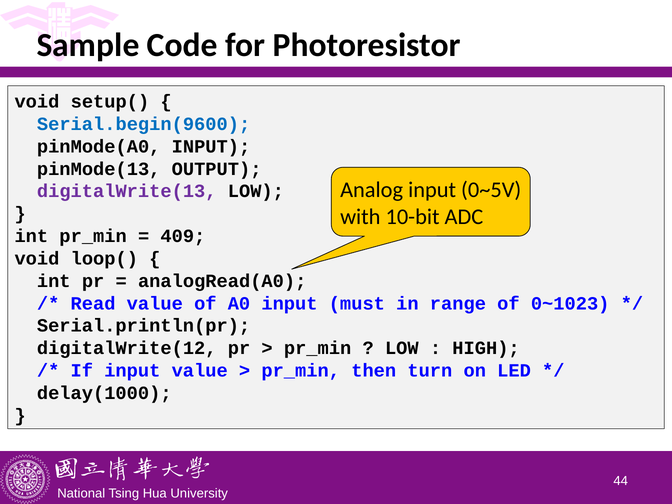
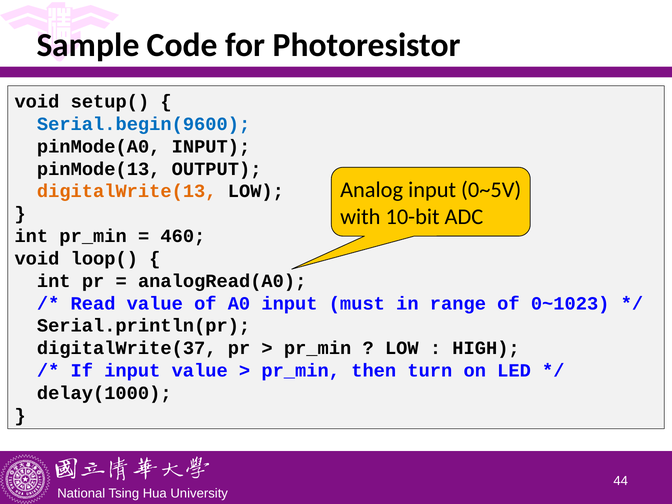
digitalWrite(13 colour: purple -> orange (127, 191)
409: 409 -> 460 (183, 236)
digitalWrite(12: digitalWrite(12 -> digitalWrite(37 (127, 348)
